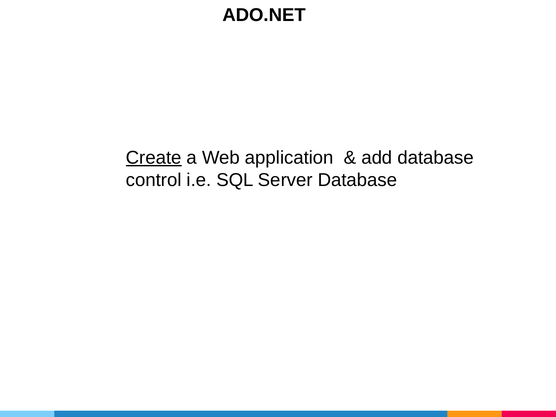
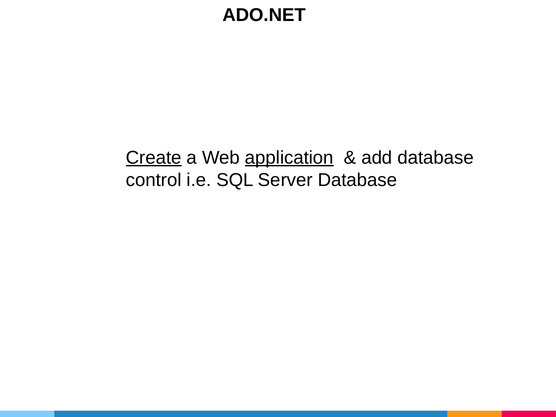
application underline: none -> present (289, 158)
